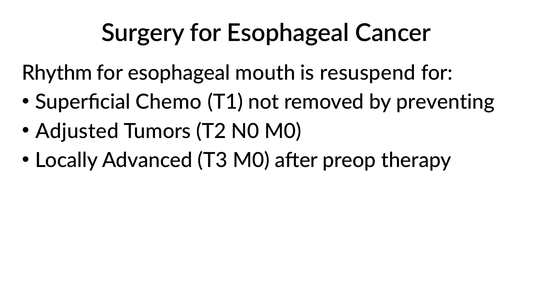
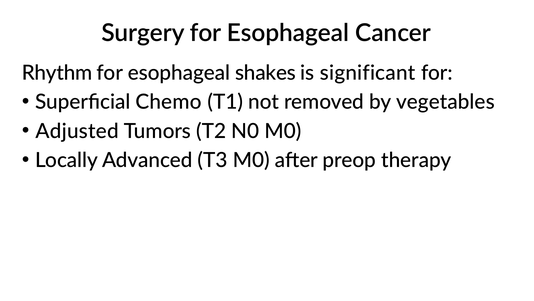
mouth: mouth -> shakes (265, 73)
resuspend: resuspend -> significant (368, 73)
preventing: preventing -> vegetables (445, 102)
